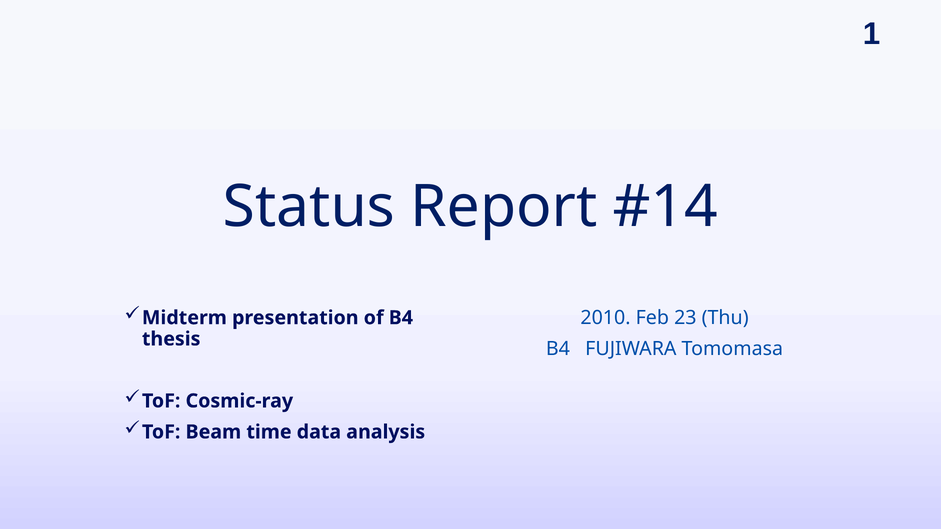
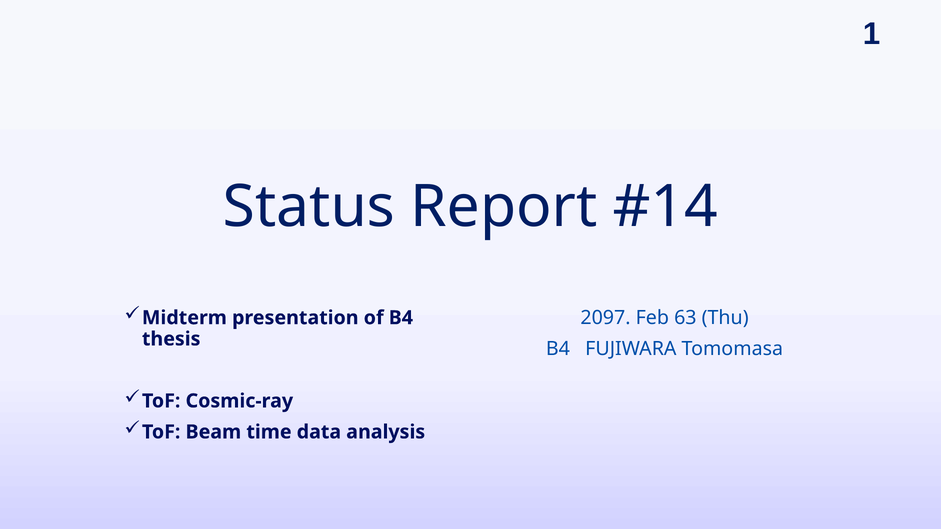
2010: 2010 -> 2097 (605, 318)
23: 23 -> 63 (685, 318)
